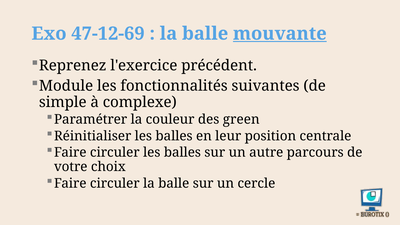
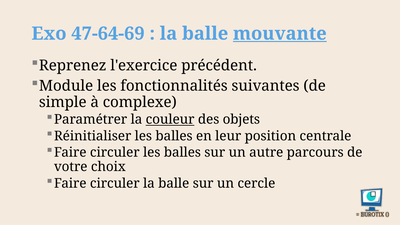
47-12-69: 47-12-69 -> 47-64-69 (108, 34)
couleur underline: none -> present (170, 120)
green: green -> objets (241, 120)
